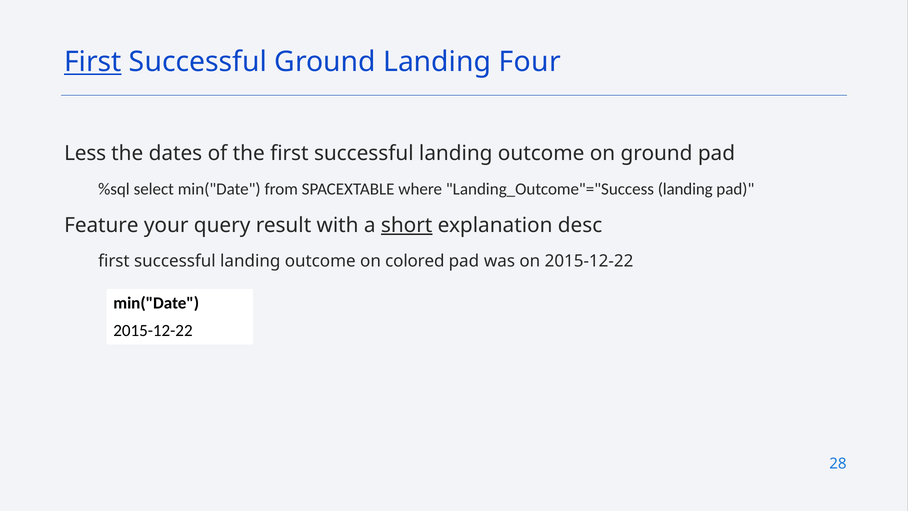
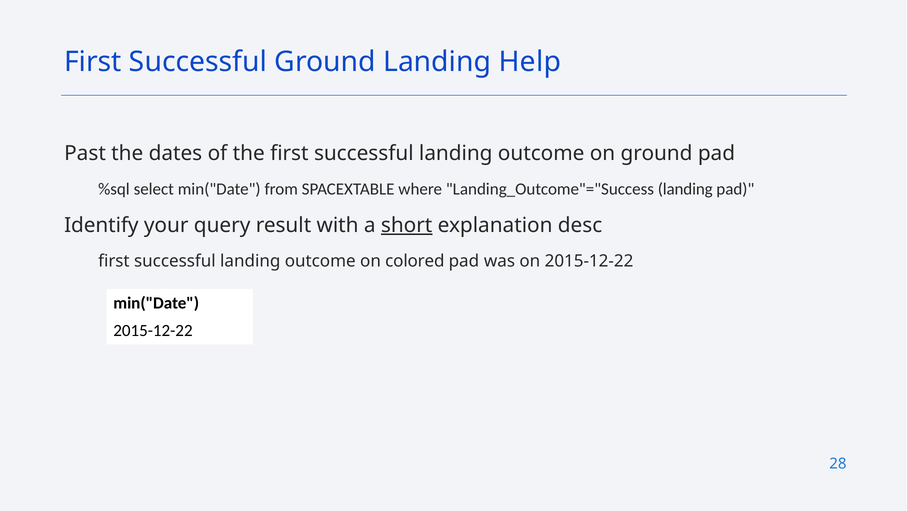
First underline: present -> none (93, 62)
Four: Four -> Help (530, 62)
Less: Less -> Past (85, 153)
Feature: Feature -> Identify (101, 225)
